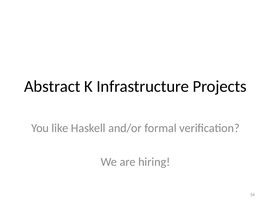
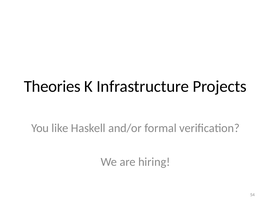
Abstract: Abstract -> Theories (52, 86)
